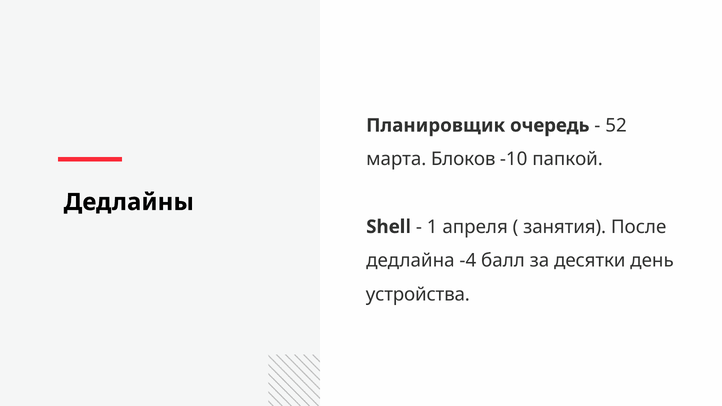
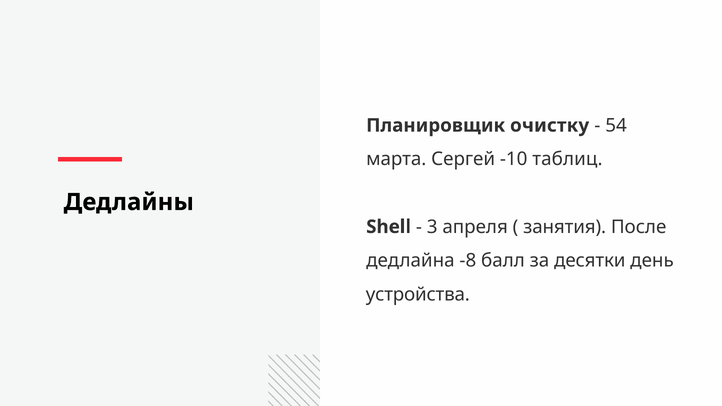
очередь: очередь -> очистку (550, 126)
52: 52 -> 54 (616, 126)
Блоков: Блоков -> Сергей (463, 159)
папкой: папкой -> таблиц (567, 159)
1: 1 -> 3 (432, 227)
-4: -4 -> -8 (468, 261)
